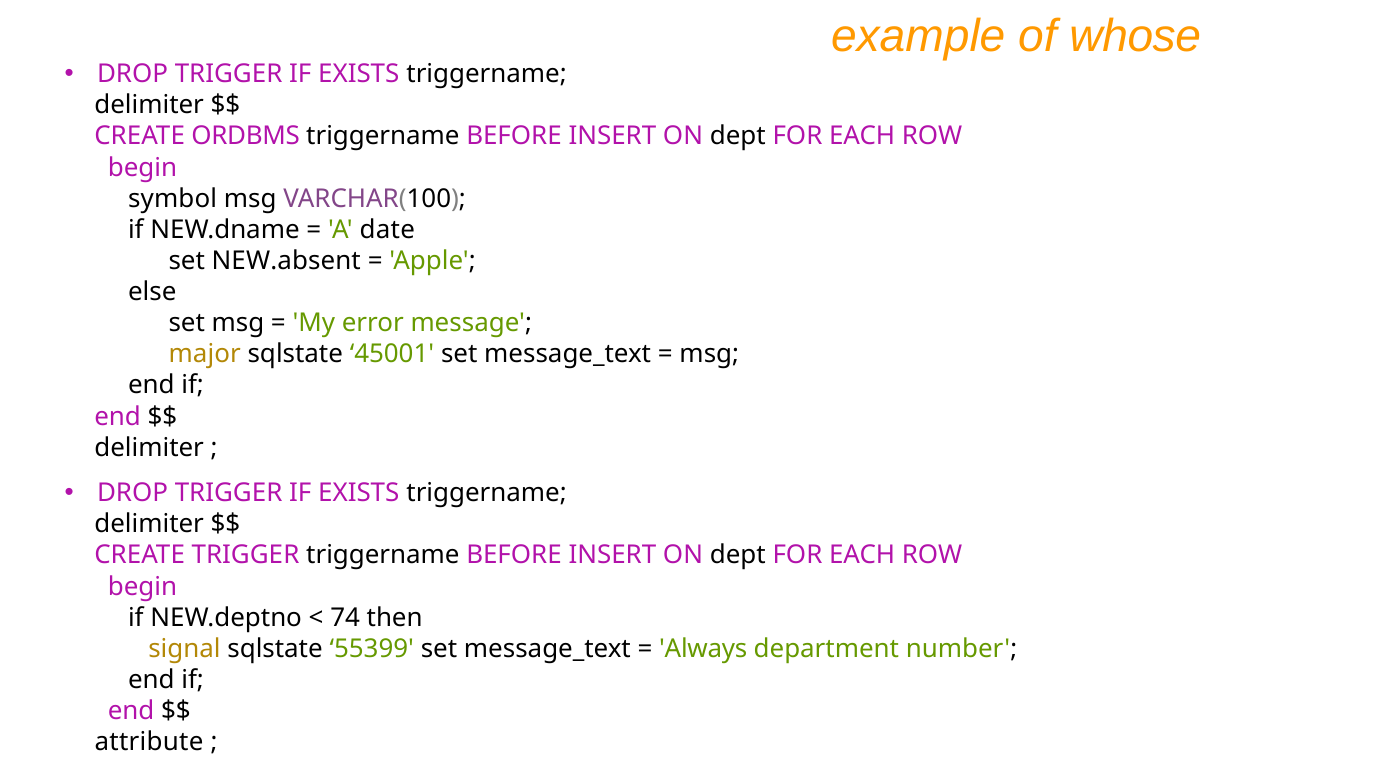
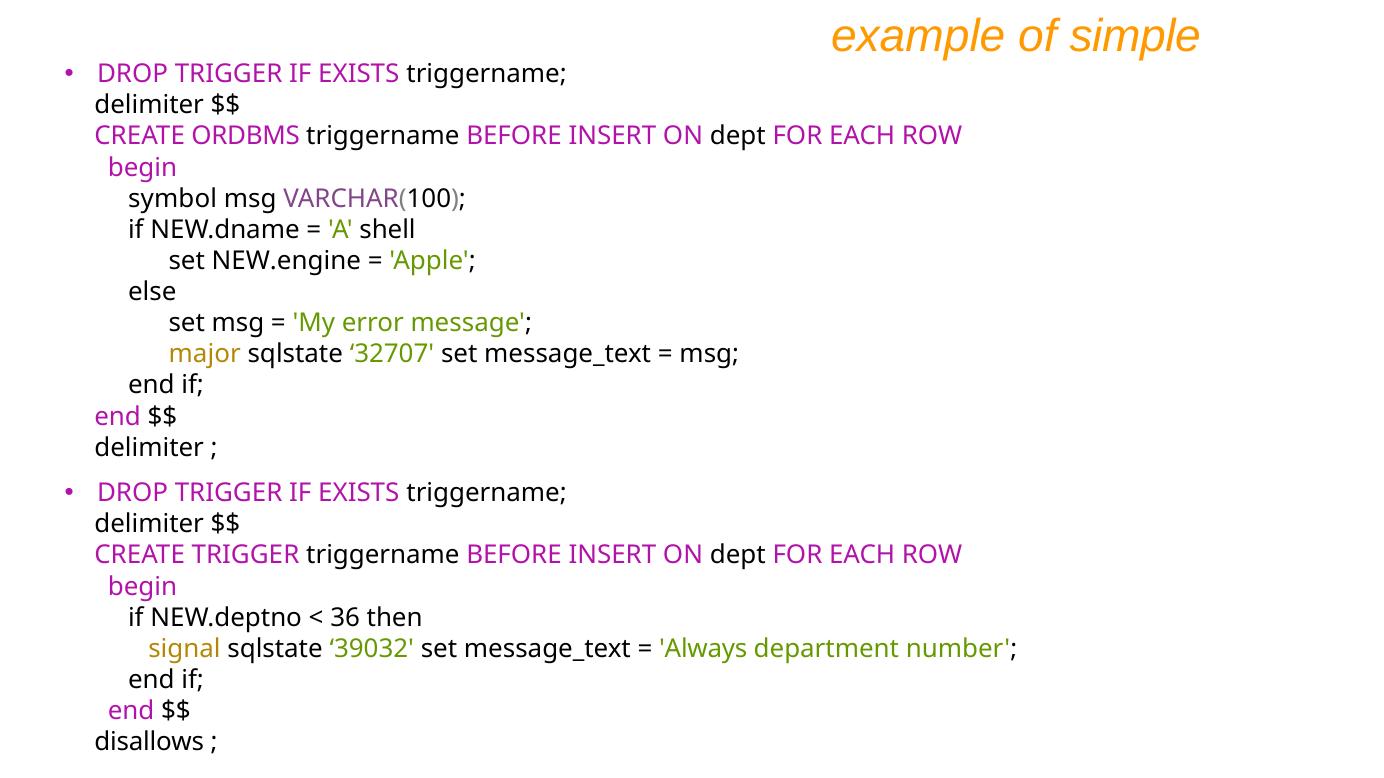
whose: whose -> simple (1135, 36)
date: date -> shell (388, 230)
NEW.absent: NEW.absent -> NEW.engine (286, 261)
45001: 45001 -> 32707 (392, 354)
74: 74 -> 36 (345, 618)
55399: 55399 -> 39032 (372, 649)
attribute: attribute -> disallows (149, 743)
